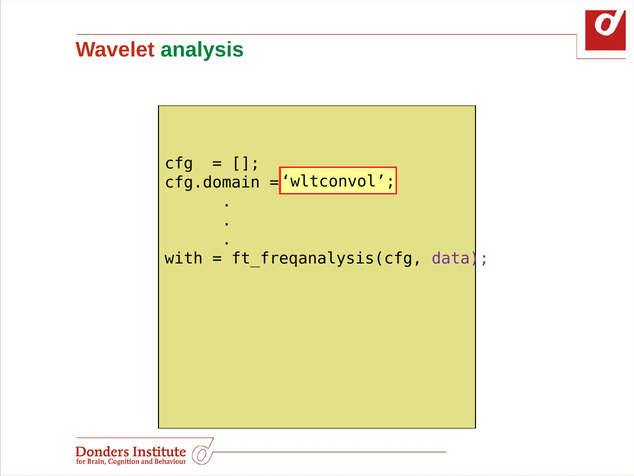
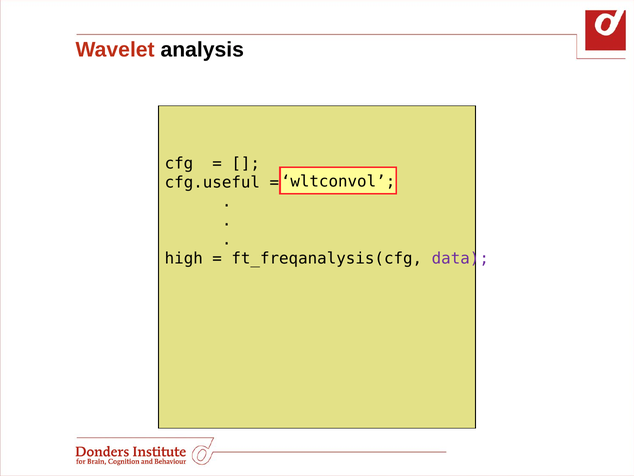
analysis colour: green -> black (202, 50)
cfg.domain: cfg.domain -> cfg.useful (212, 182)
with: with -> high (184, 258)
